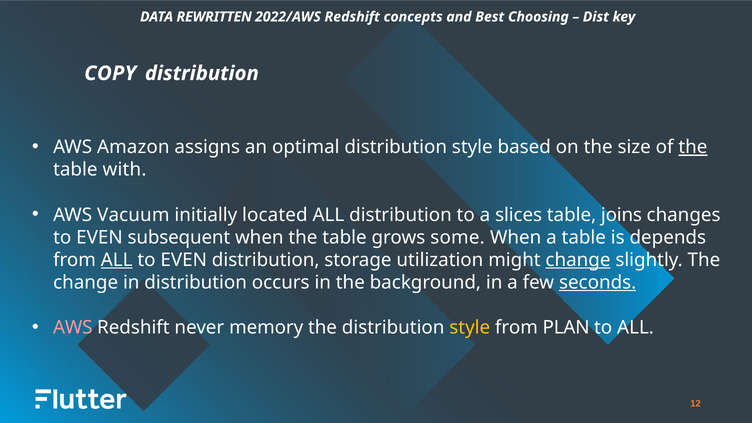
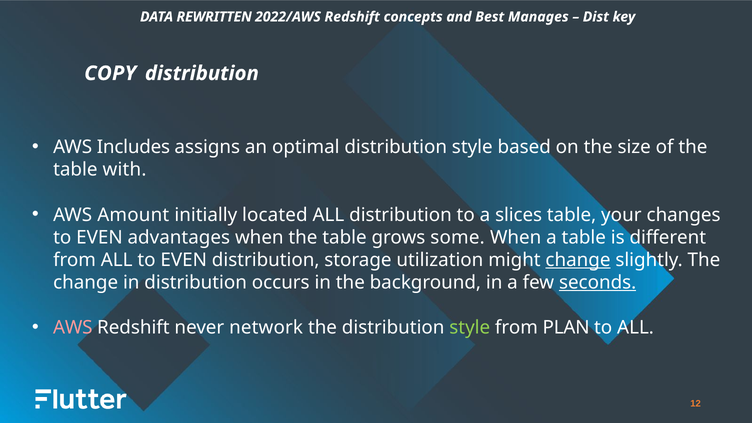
Choosing: Choosing -> Manages (538, 17)
Amazon: Amazon -> Includes (133, 147)
the underline: present -> none (693, 147)
Vacuum: Vacuum -> Amount (133, 215)
joins: joins -> your (621, 215)
subsequent: subsequent -> advantages (179, 237)
depends: depends -> different (668, 237)
ALL underline: present -> none (117, 260)
memory: memory -> network (266, 328)
style colour: yellow -> light green (470, 328)
